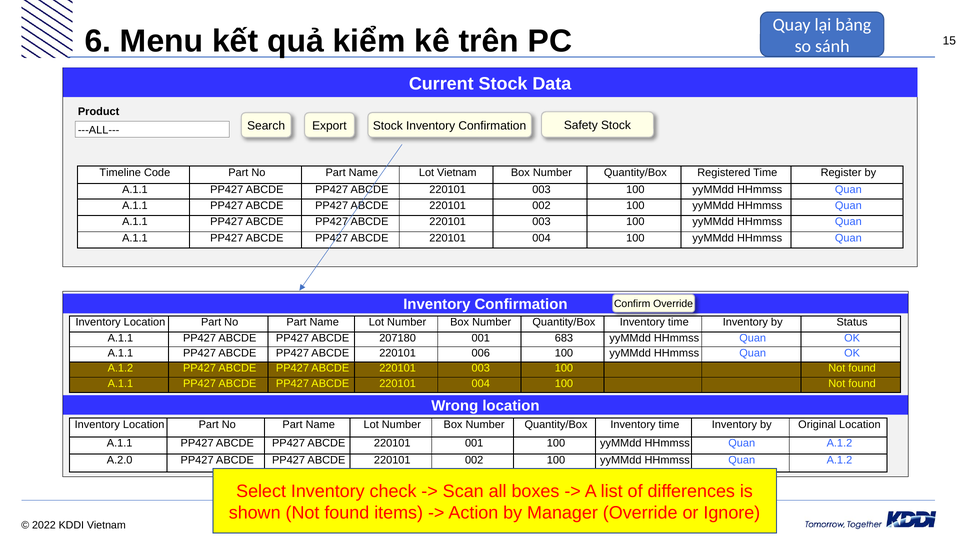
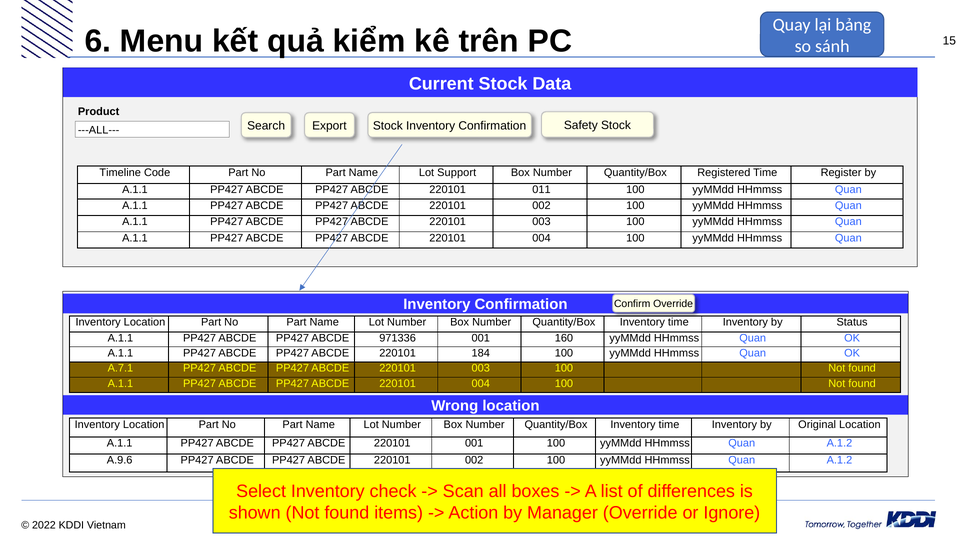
Lot Vietnam: Vietnam -> Support (457, 173)
003: 003 -> 011 (541, 190)
207180: 207180 -> 971336 (398, 338)
683: 683 -> 160 (564, 338)
006: 006 -> 184 (481, 353)
A.1.2: A.1.2 -> A.7.1 (120, 368)
A.2.0: A.2.0 -> A.9.6 (120, 461)
